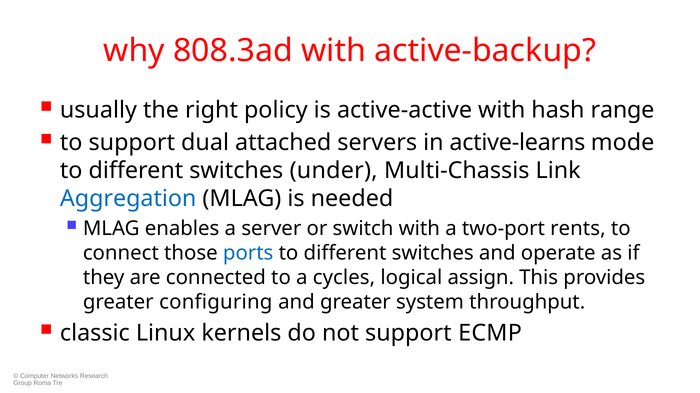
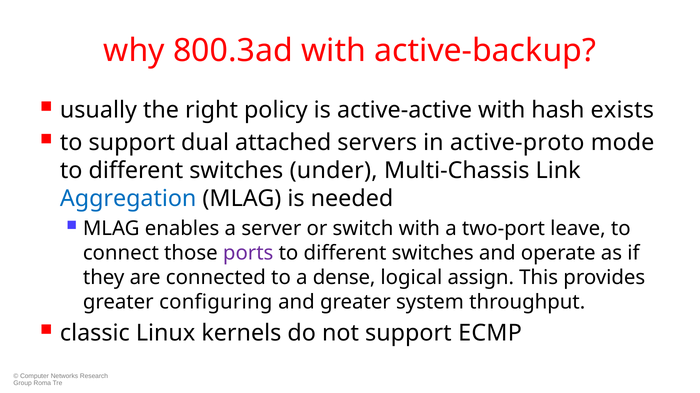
808.3ad: 808.3ad -> 800.3ad (233, 51)
range: range -> exists (622, 110)
active-learns: active-learns -> active-proto (517, 143)
rents: rents -> leave (578, 229)
ports colour: blue -> purple (248, 253)
cycles: cycles -> dense (344, 278)
